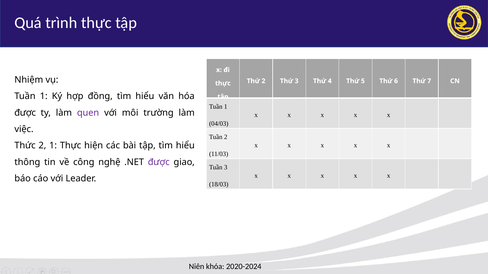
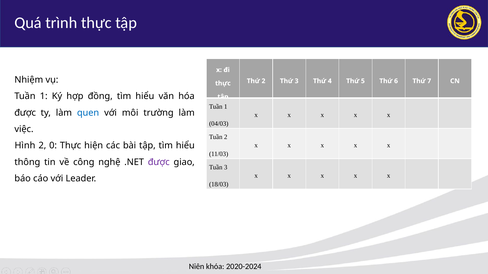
quen colour: purple -> blue (88, 113)
Thức: Thức -> Hình (25, 146)
2 1: 1 -> 0 (53, 146)
